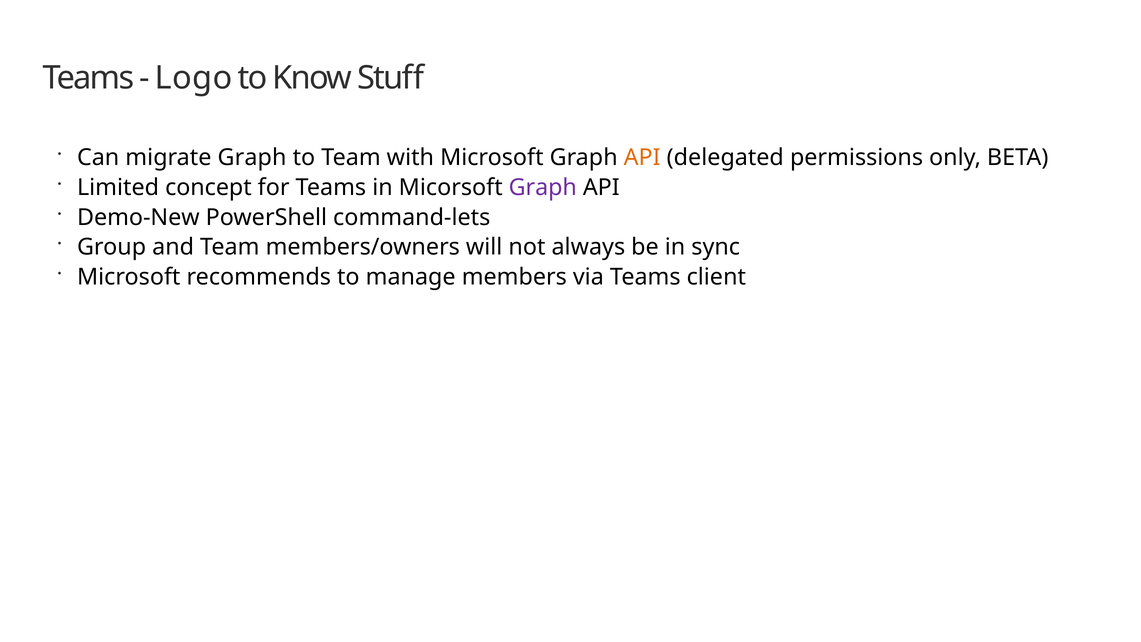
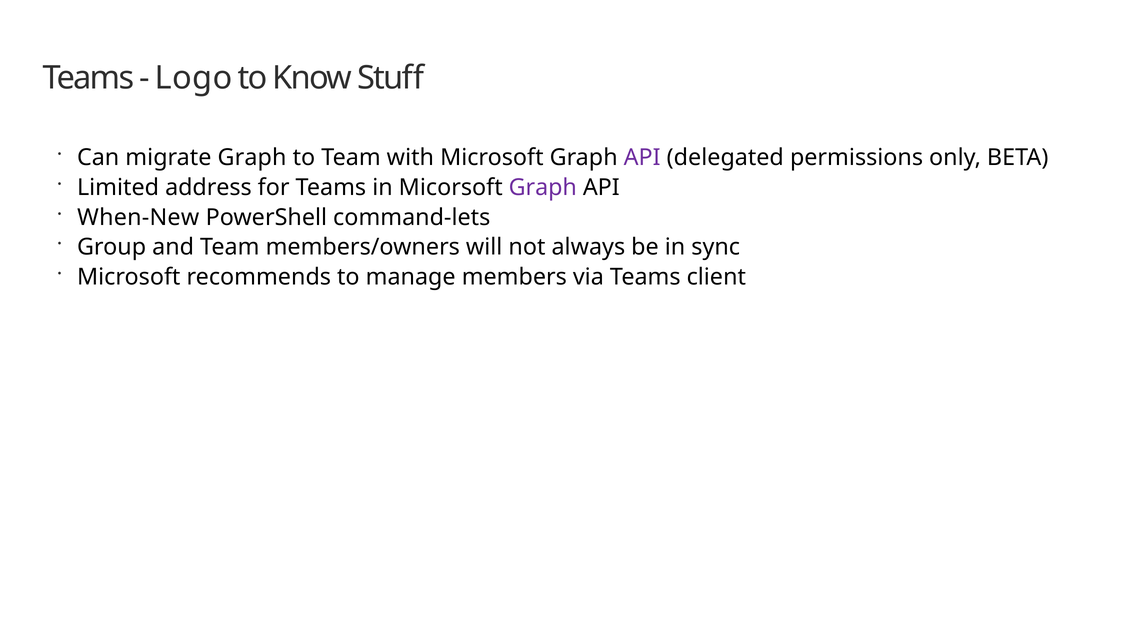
API colour: orange -> purple (642, 158)
concept: concept -> address (208, 187)
Demo-New: Demo-New -> When-New (138, 217)
